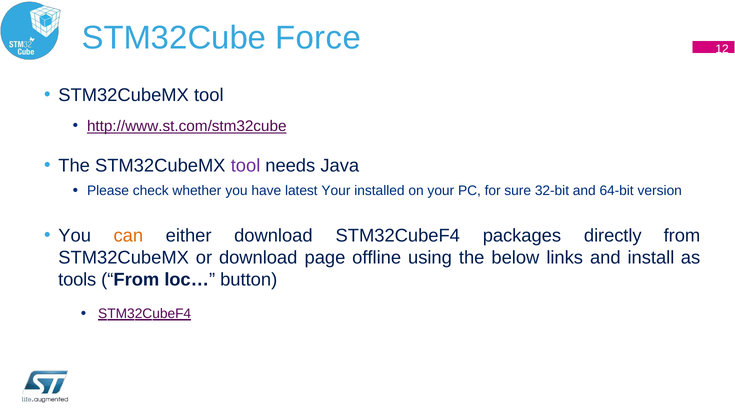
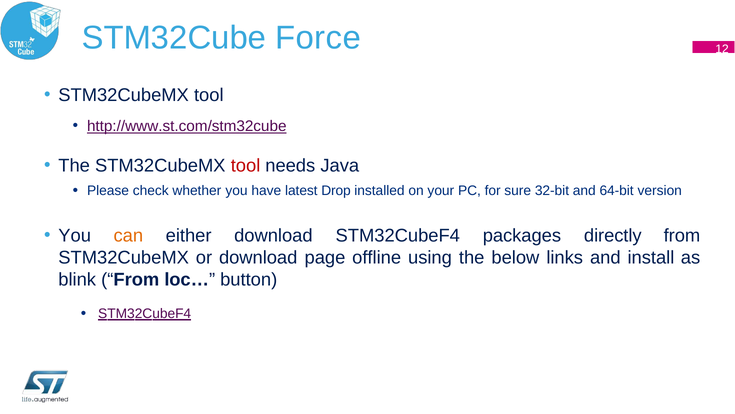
tool colour: purple -> red (246, 166)
latest Your: Your -> Drop (336, 191)
tools: tools -> blink (77, 280)
